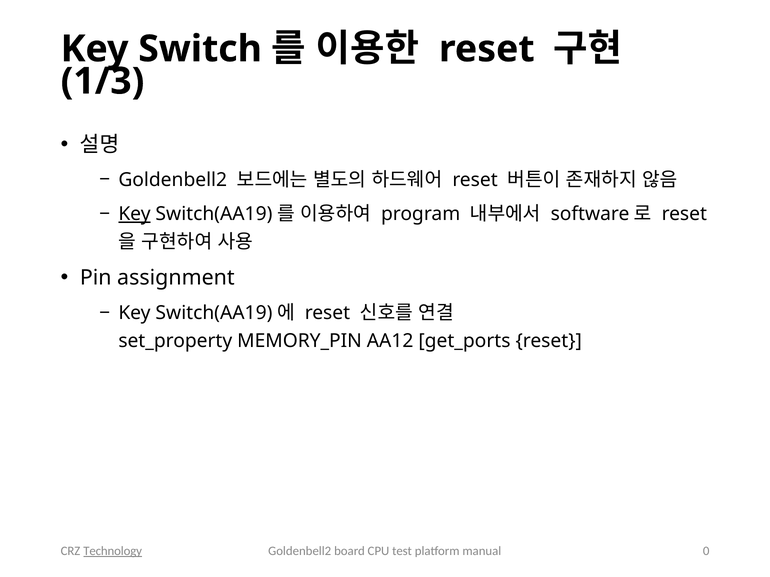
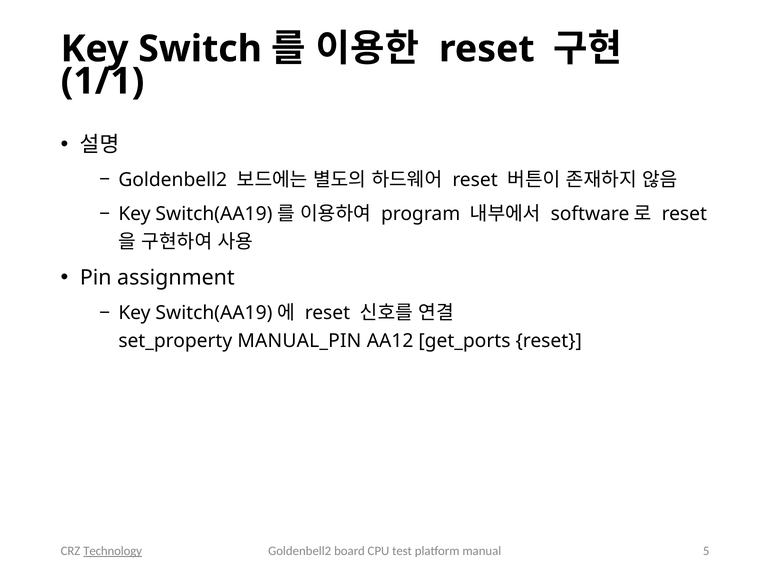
1/3: 1/3 -> 1/1 (103, 81)
Key underline: present -> none (135, 214)
MEMORY_PIN: MEMORY_PIN -> MANUAL_PIN (299, 341)
0: 0 -> 5 (706, 551)
